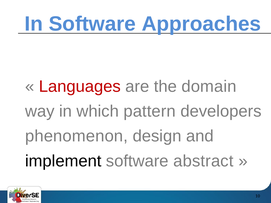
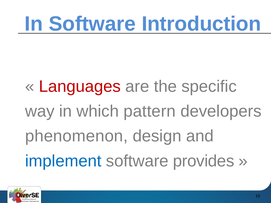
Approaches: Approaches -> Introduction (201, 24)
domain: domain -> specific (209, 87)
implement colour: black -> blue (63, 161)
abstract: abstract -> provides (204, 161)
